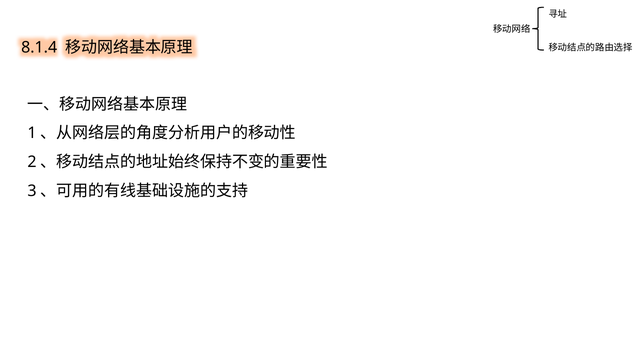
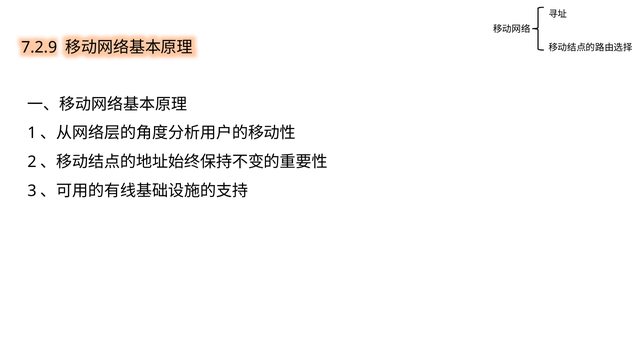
8.1.4: 8.1.4 -> 7.2.9 (39, 48)
